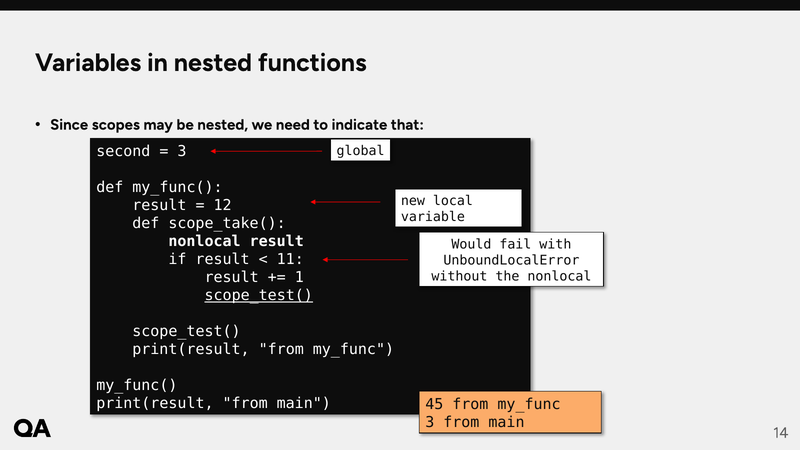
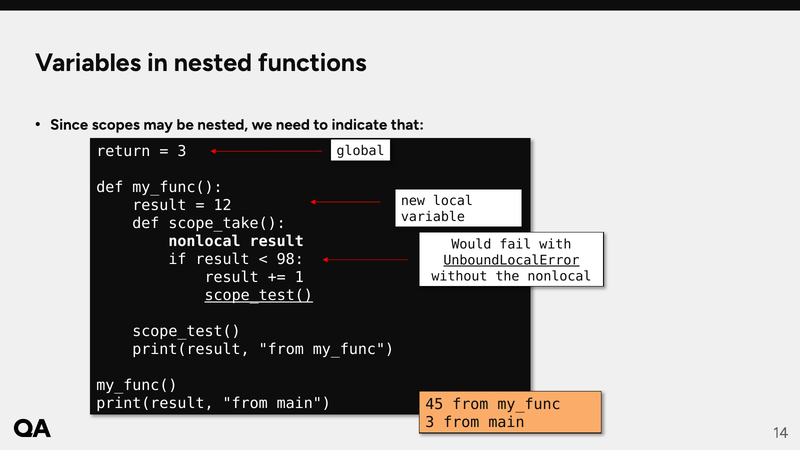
second: second -> return (123, 151)
11: 11 -> 98 (290, 259)
UnboundLocalError underline: none -> present (511, 260)
